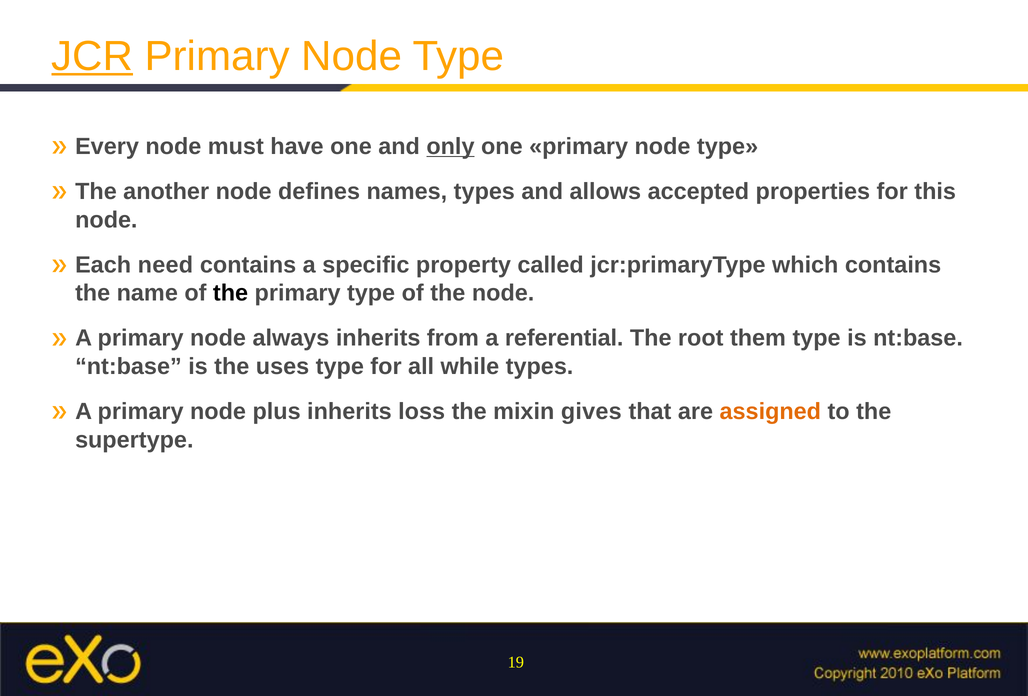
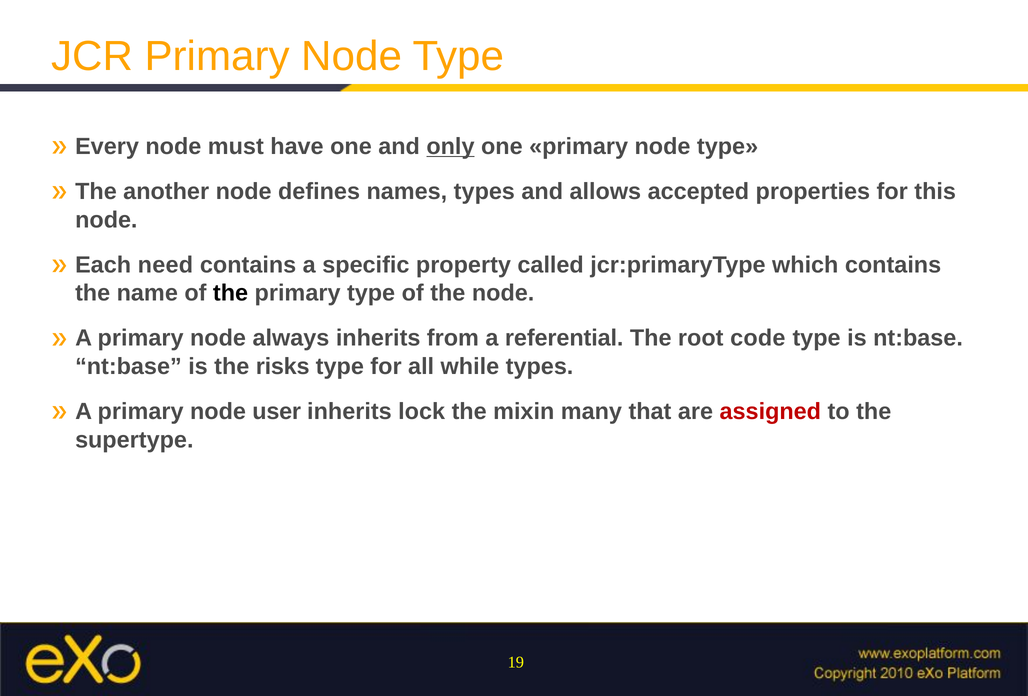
JCR underline: present -> none (92, 56)
them: them -> code (758, 338)
uses: uses -> risks (283, 367)
plus: plus -> user (277, 412)
loss: loss -> lock (422, 412)
gives: gives -> many (591, 412)
assigned colour: orange -> red (770, 412)
